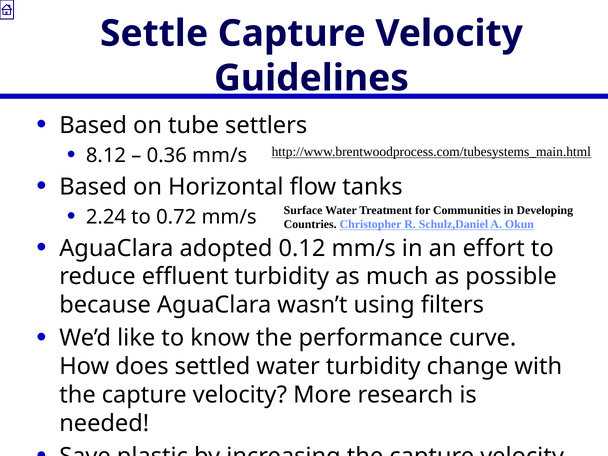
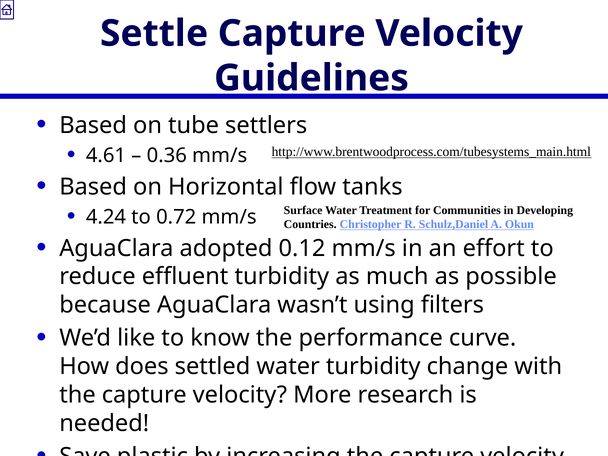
8.12: 8.12 -> 4.61 (106, 155)
2.24: 2.24 -> 4.24 (106, 217)
